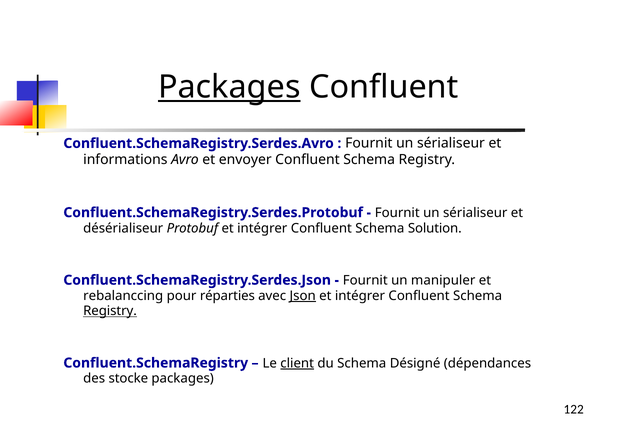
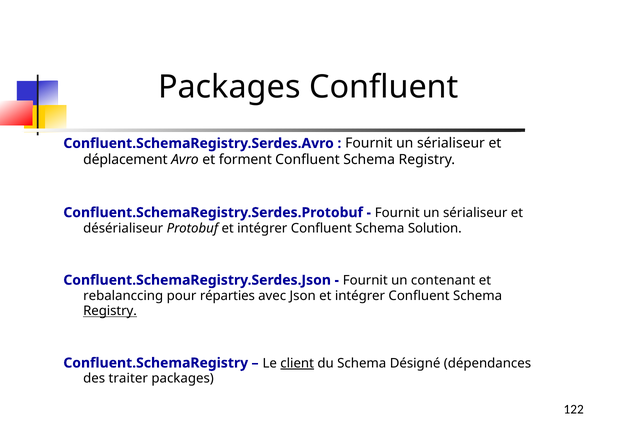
Packages underline: present -> none (229, 87)
informations: informations -> déplacement (125, 160)
envoyer: envoyer -> forment (245, 160)
manipuler: manipuler -> contenant (443, 281)
Json underline: present -> none (303, 296)
stocke: stocke -> traiter (128, 379)
